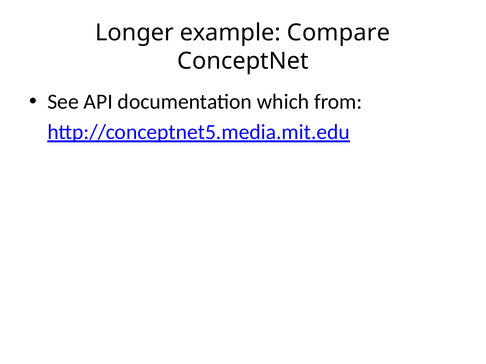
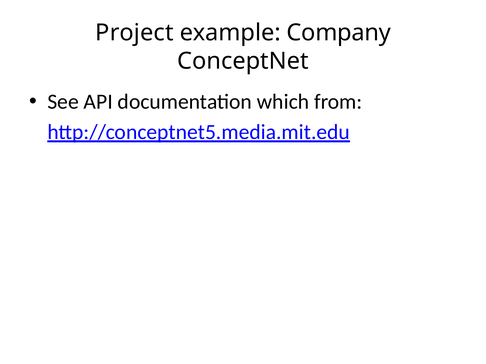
Longer: Longer -> Project (134, 33)
Compare: Compare -> Company (339, 33)
